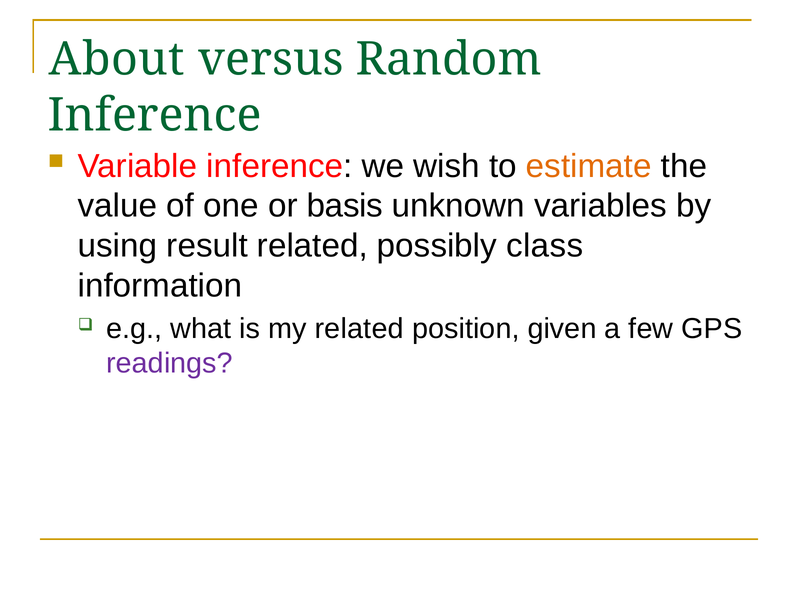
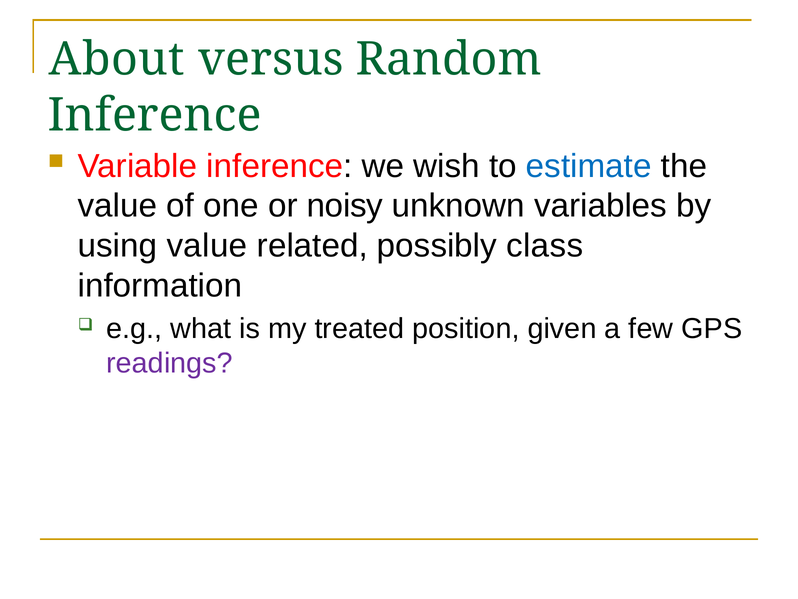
estimate colour: orange -> blue (589, 166)
basis: basis -> noisy (345, 206)
using result: result -> value (207, 246)
my related: related -> treated (359, 328)
